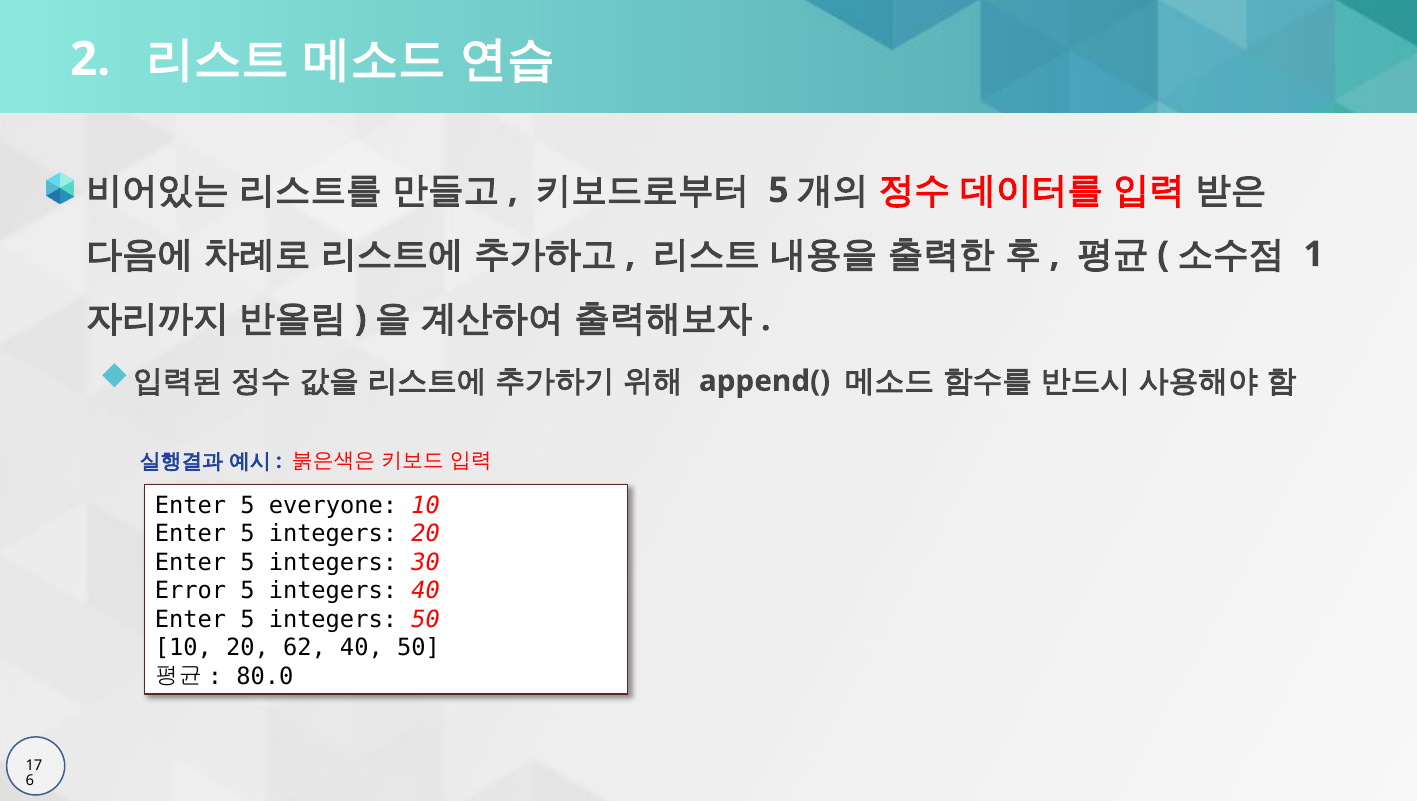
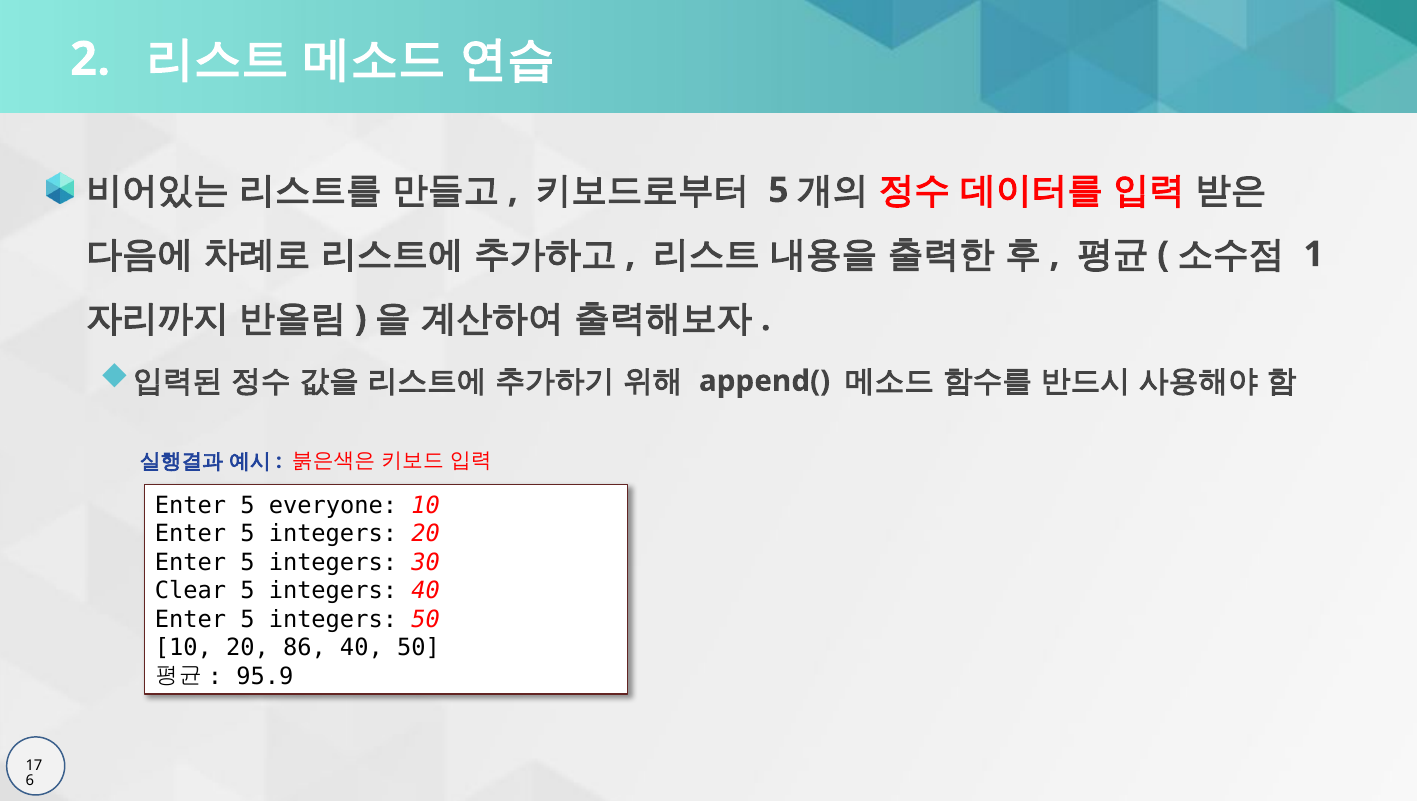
Error: Error -> Clear (191, 591)
62: 62 -> 86 (304, 648)
80.0: 80.0 -> 95.9 (265, 676)
